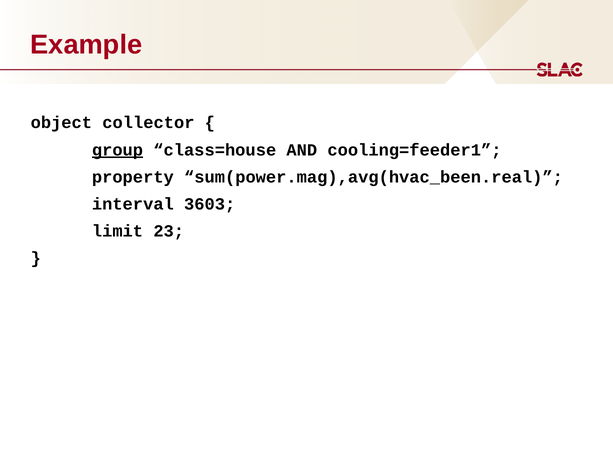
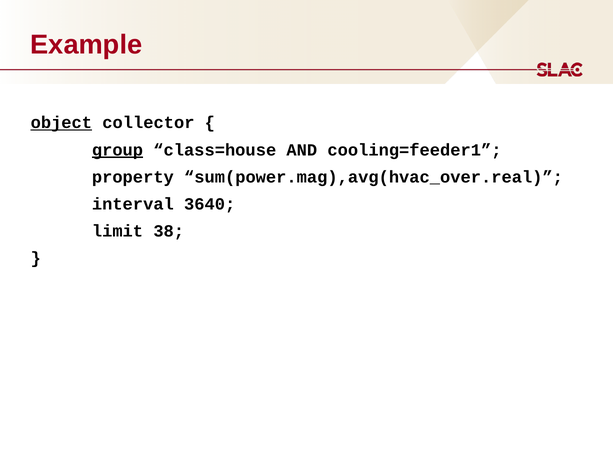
object underline: none -> present (61, 123)
sum(power.mag),avg(hvac_been.real: sum(power.mag),avg(hvac_been.real -> sum(power.mag),avg(hvac_over.real (374, 177)
3603: 3603 -> 3640 (210, 204)
23: 23 -> 38 (169, 231)
